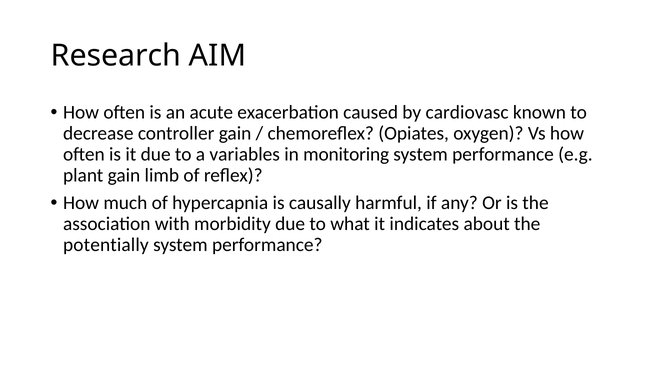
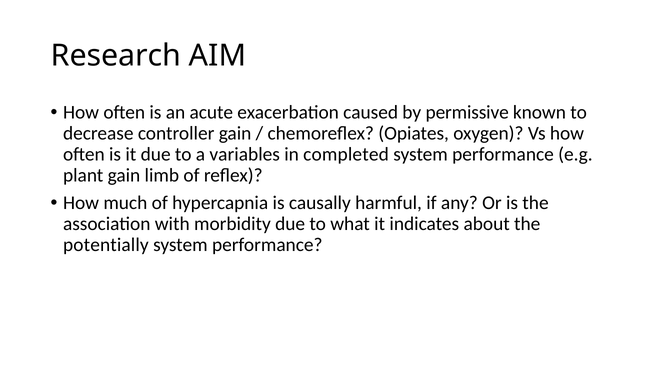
cardiovasc: cardiovasc -> permissive (467, 112)
monitoring: monitoring -> completed (346, 154)
